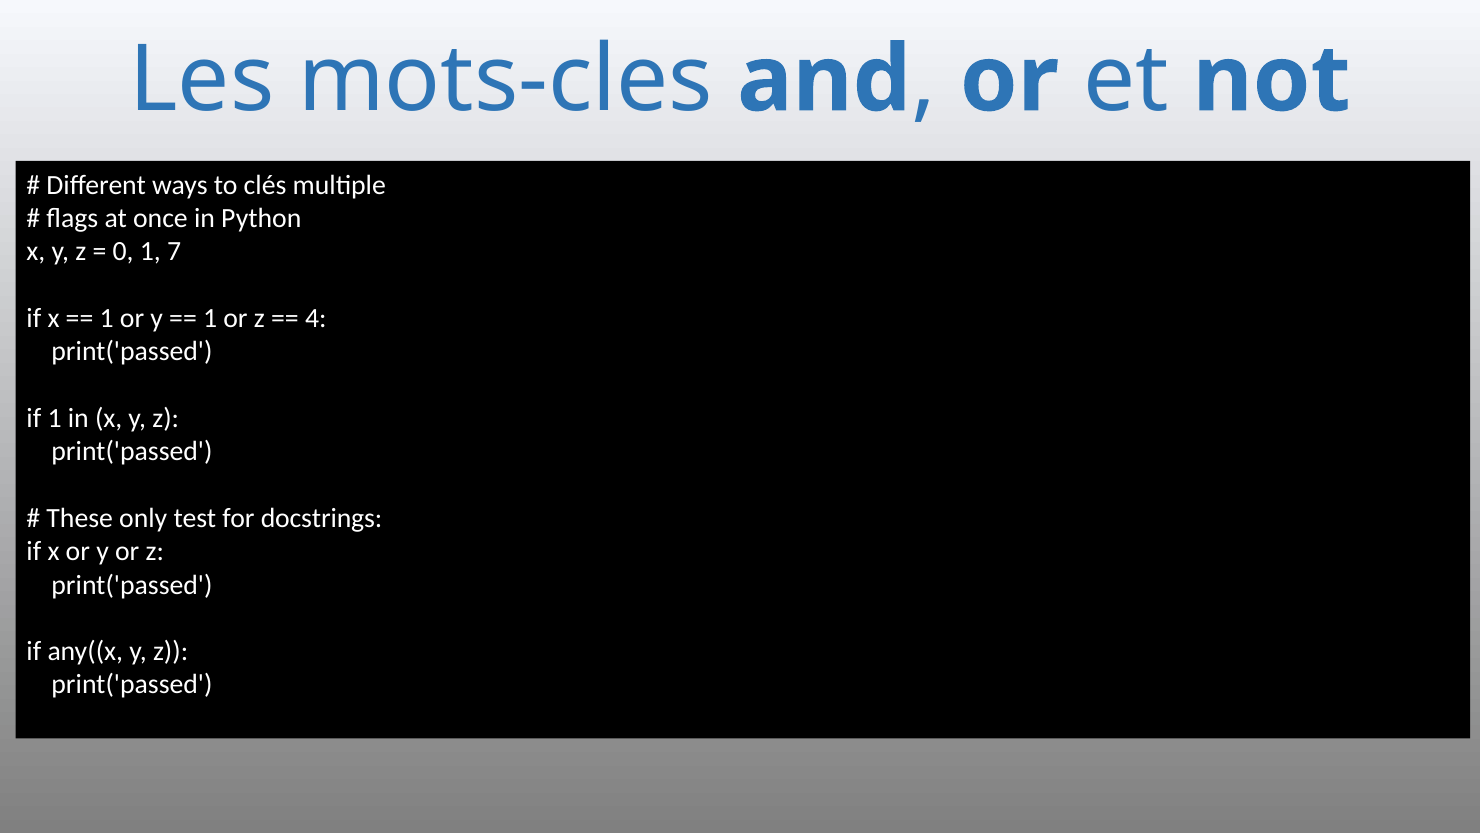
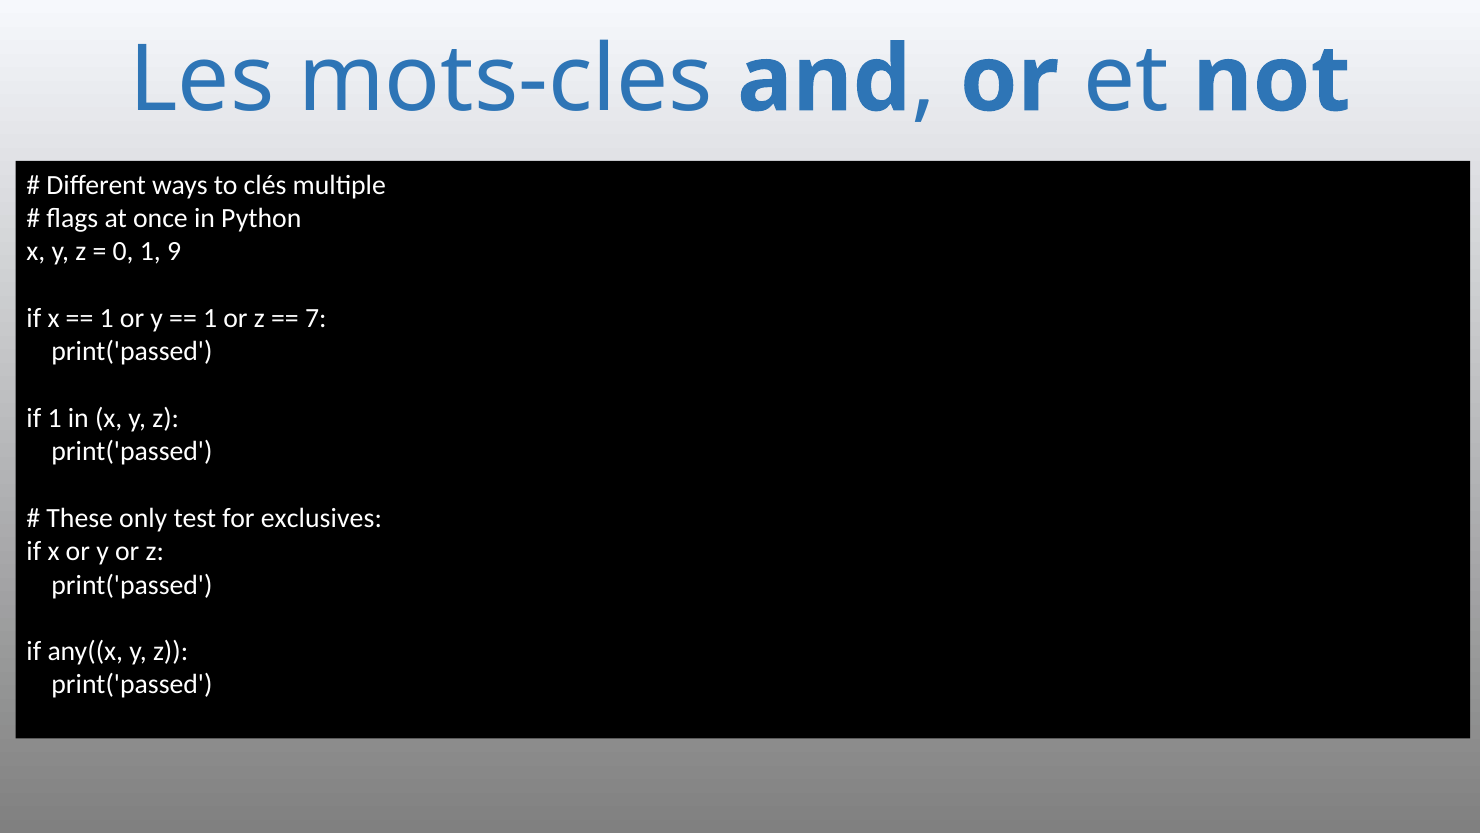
7: 7 -> 9 (174, 252)
4: 4 -> 7 (316, 318)
docstrings: docstrings -> exclusives (321, 518)
